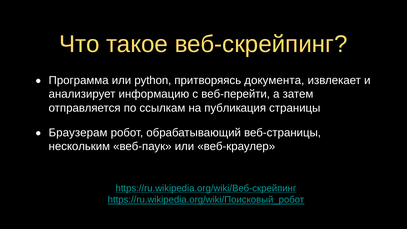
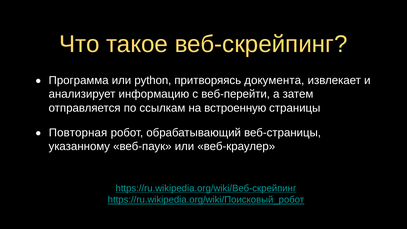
публикация: публикация -> встроенную (235, 108)
Браузерам: Браузерам -> Повторная (78, 133)
нескольким: нескольким -> указанному (79, 146)
